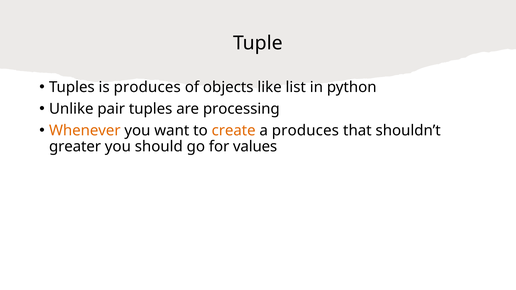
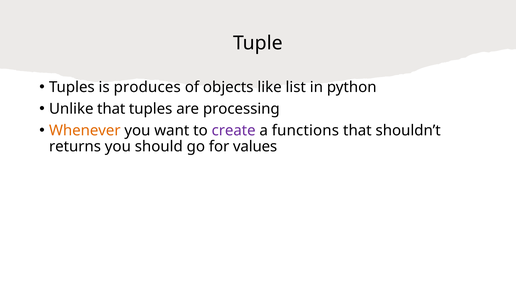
Unlike pair: pair -> that (111, 109)
create colour: orange -> purple (234, 131)
a produces: produces -> functions (305, 131)
greater: greater -> returns (75, 147)
